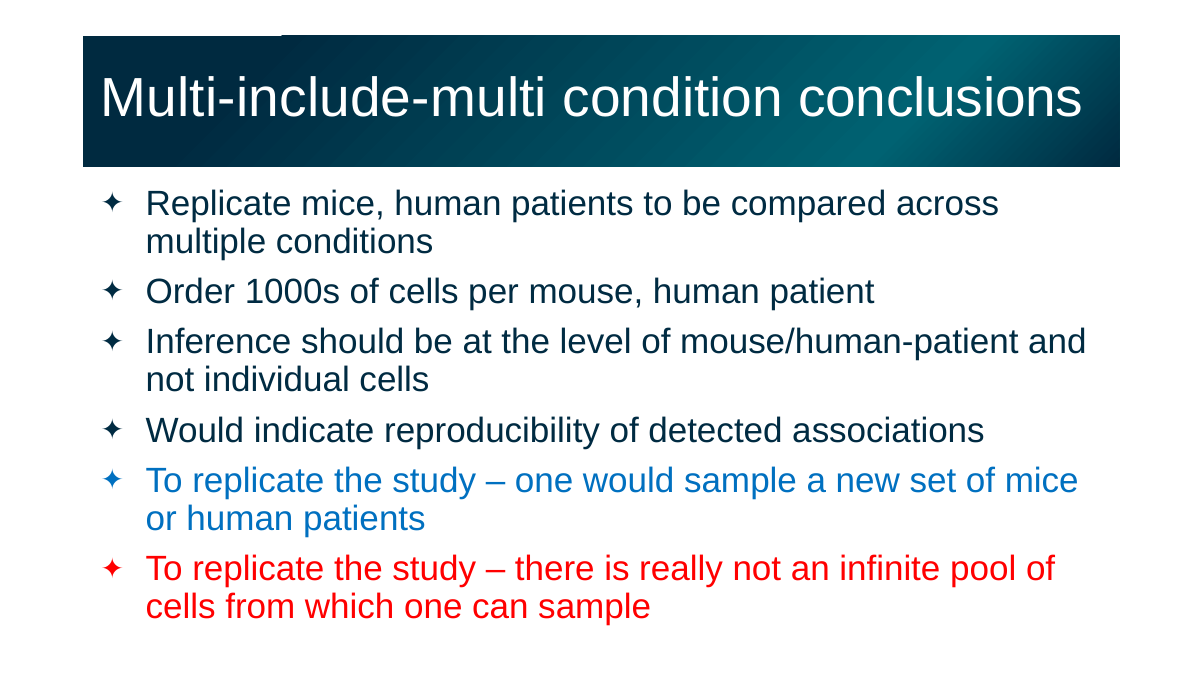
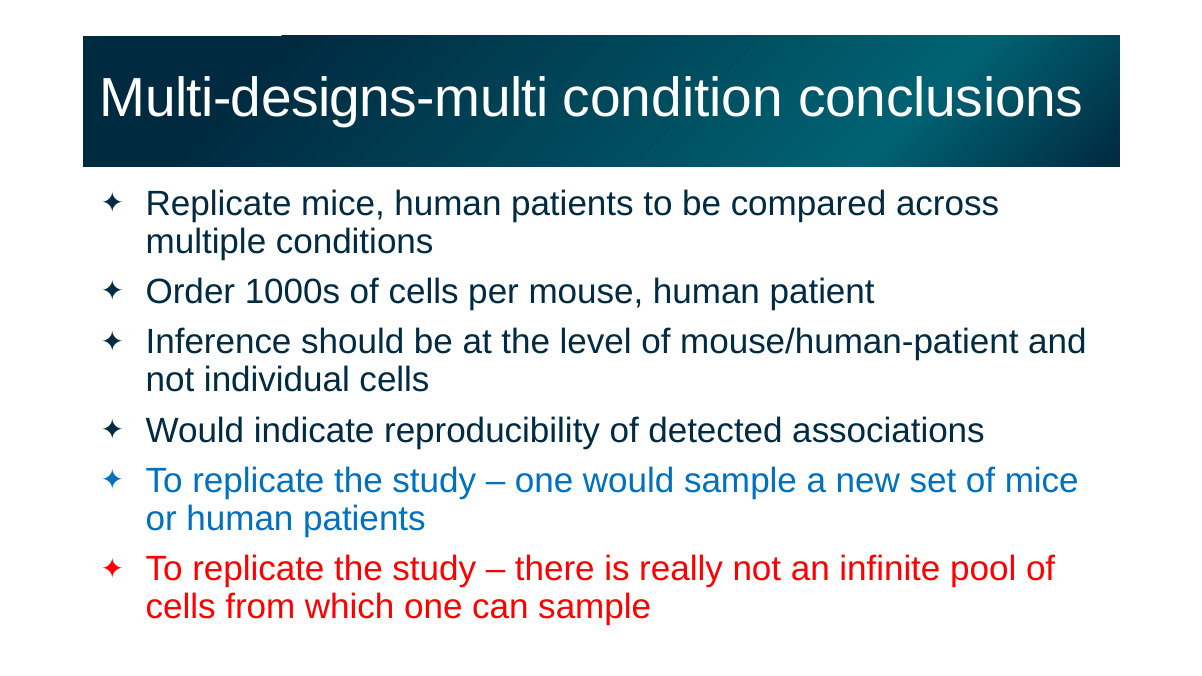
Multi-include-multi: Multi-include-multi -> Multi-designs-multi (324, 99)
